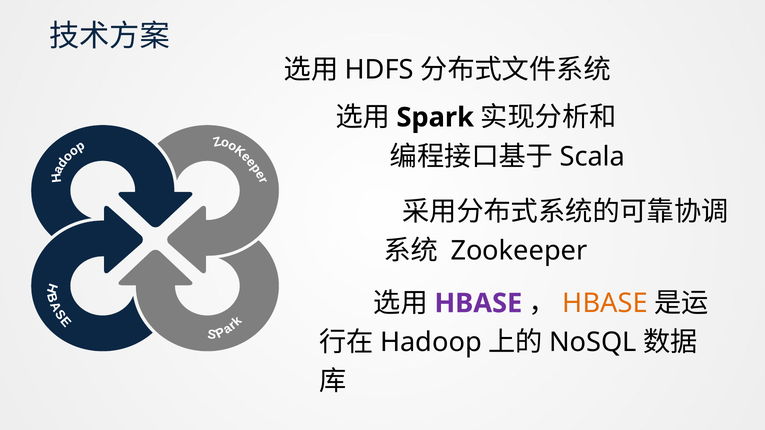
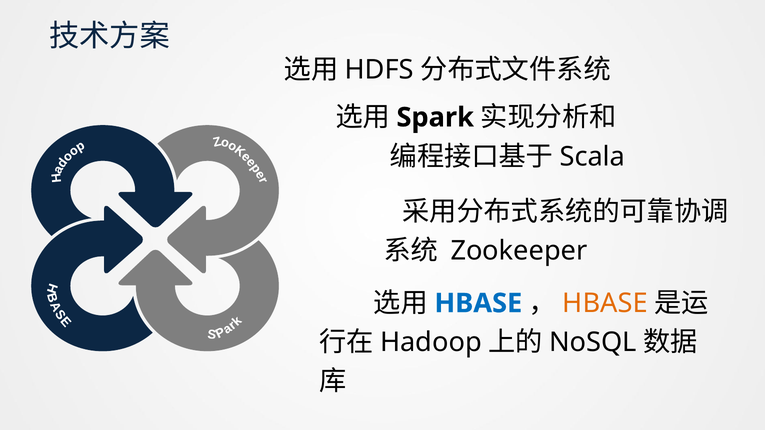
HBASE colour: purple -> blue (478, 303)
